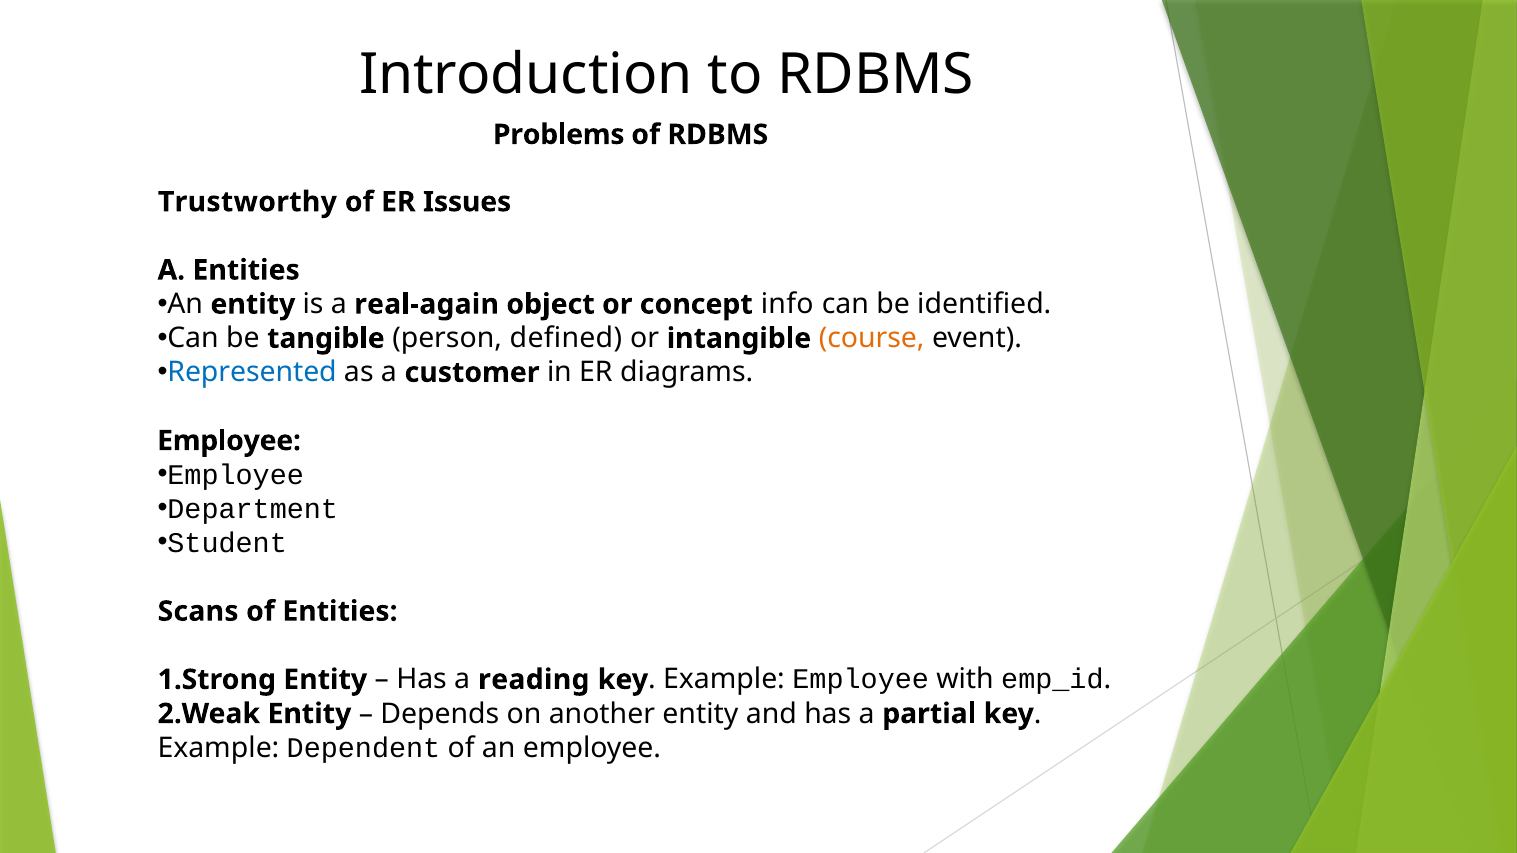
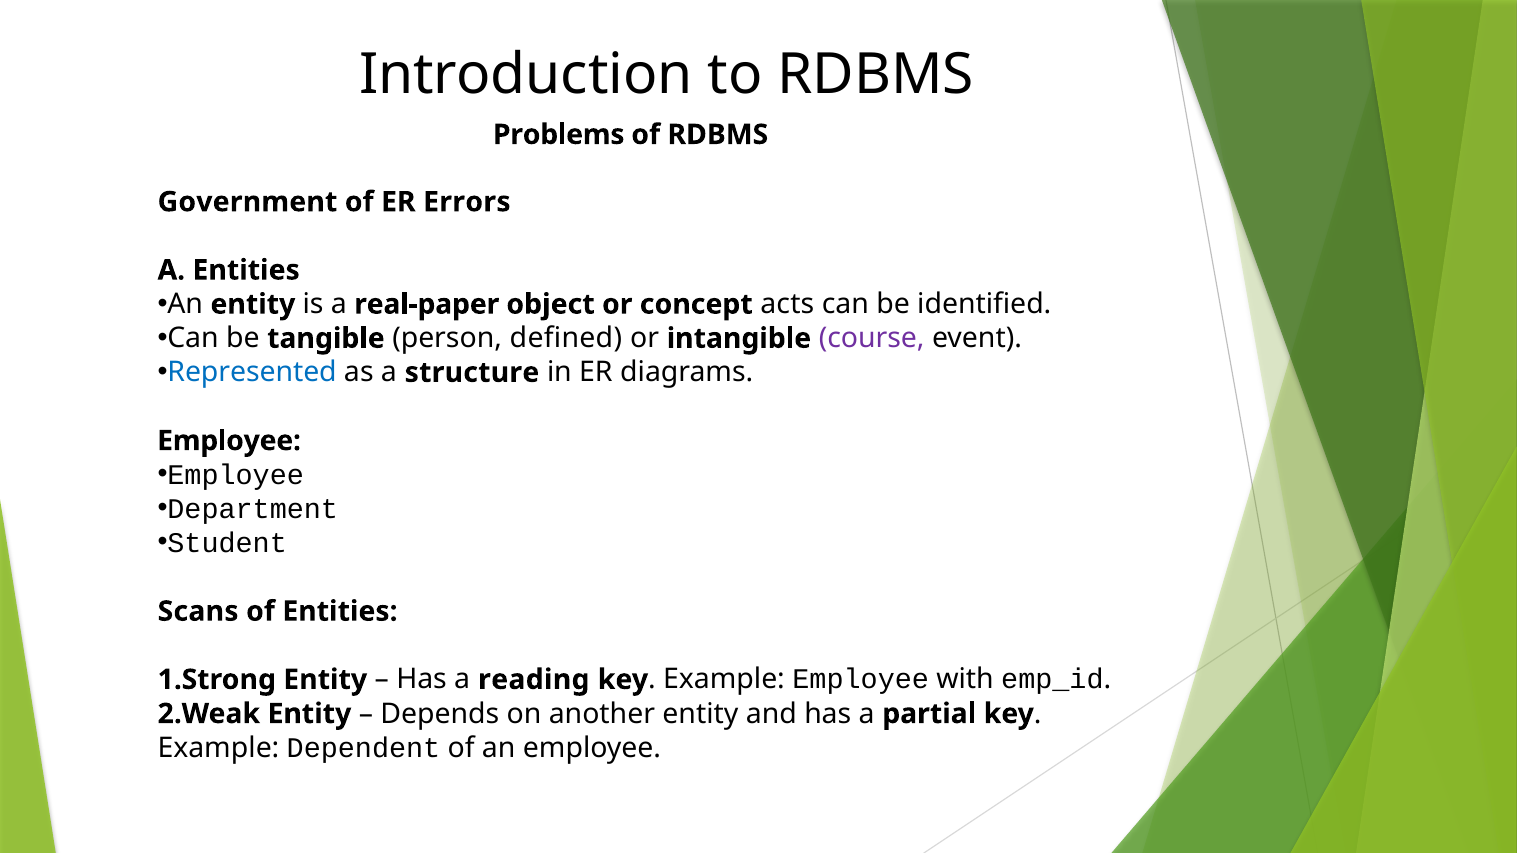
Trustworthy: Trustworthy -> Government (247, 202)
Issues: Issues -> Errors (467, 202)
real-again: real-again -> real-paper (427, 304)
info: info -> acts (787, 304)
course colour: orange -> purple (872, 339)
customer: customer -> structure (472, 373)
